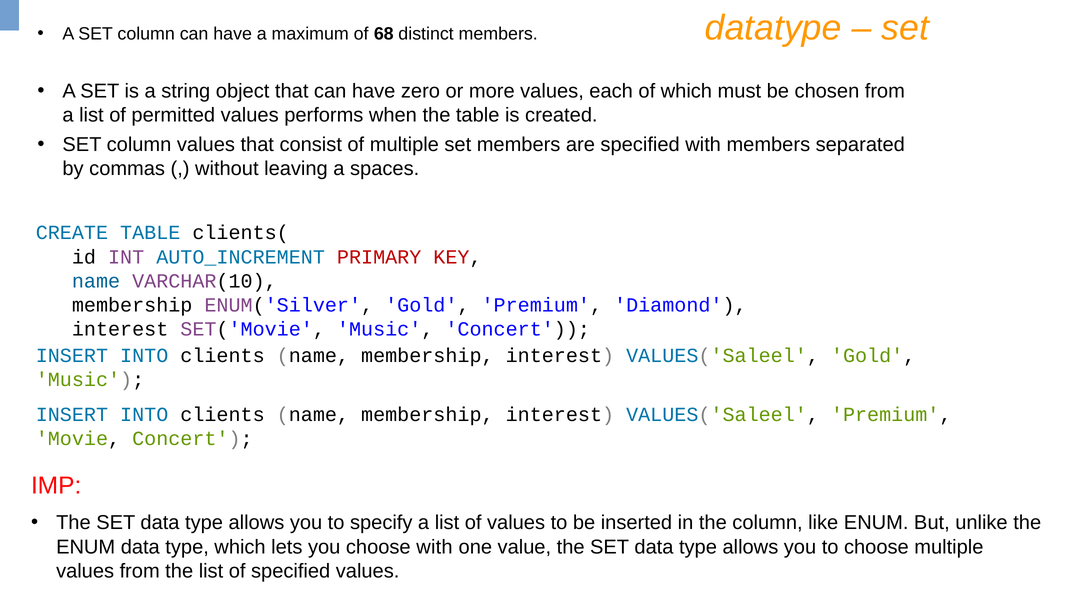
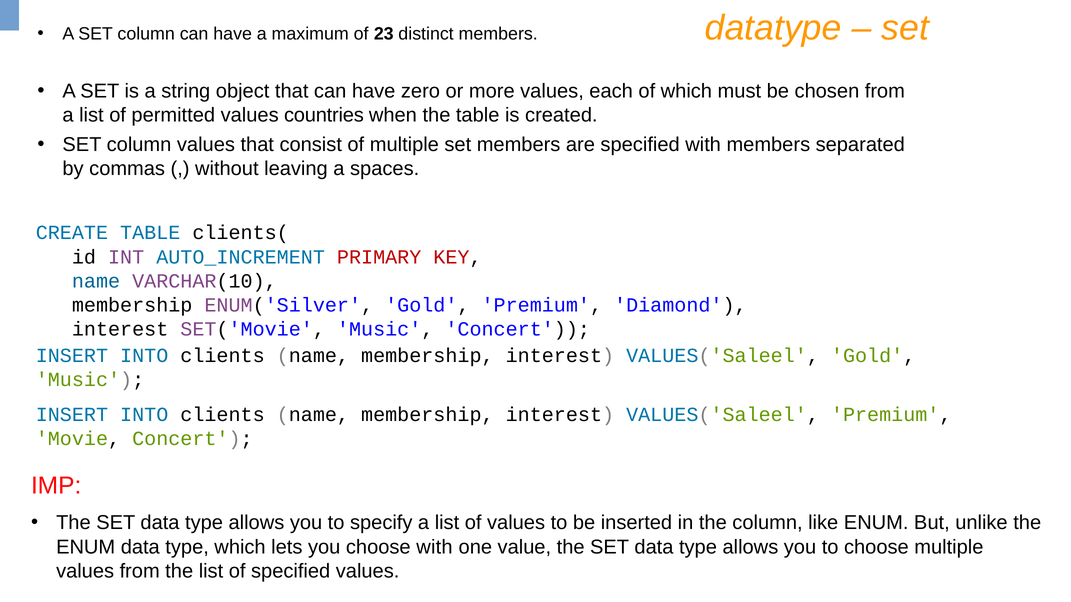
68: 68 -> 23 (384, 34)
performs: performs -> countries (324, 115)
